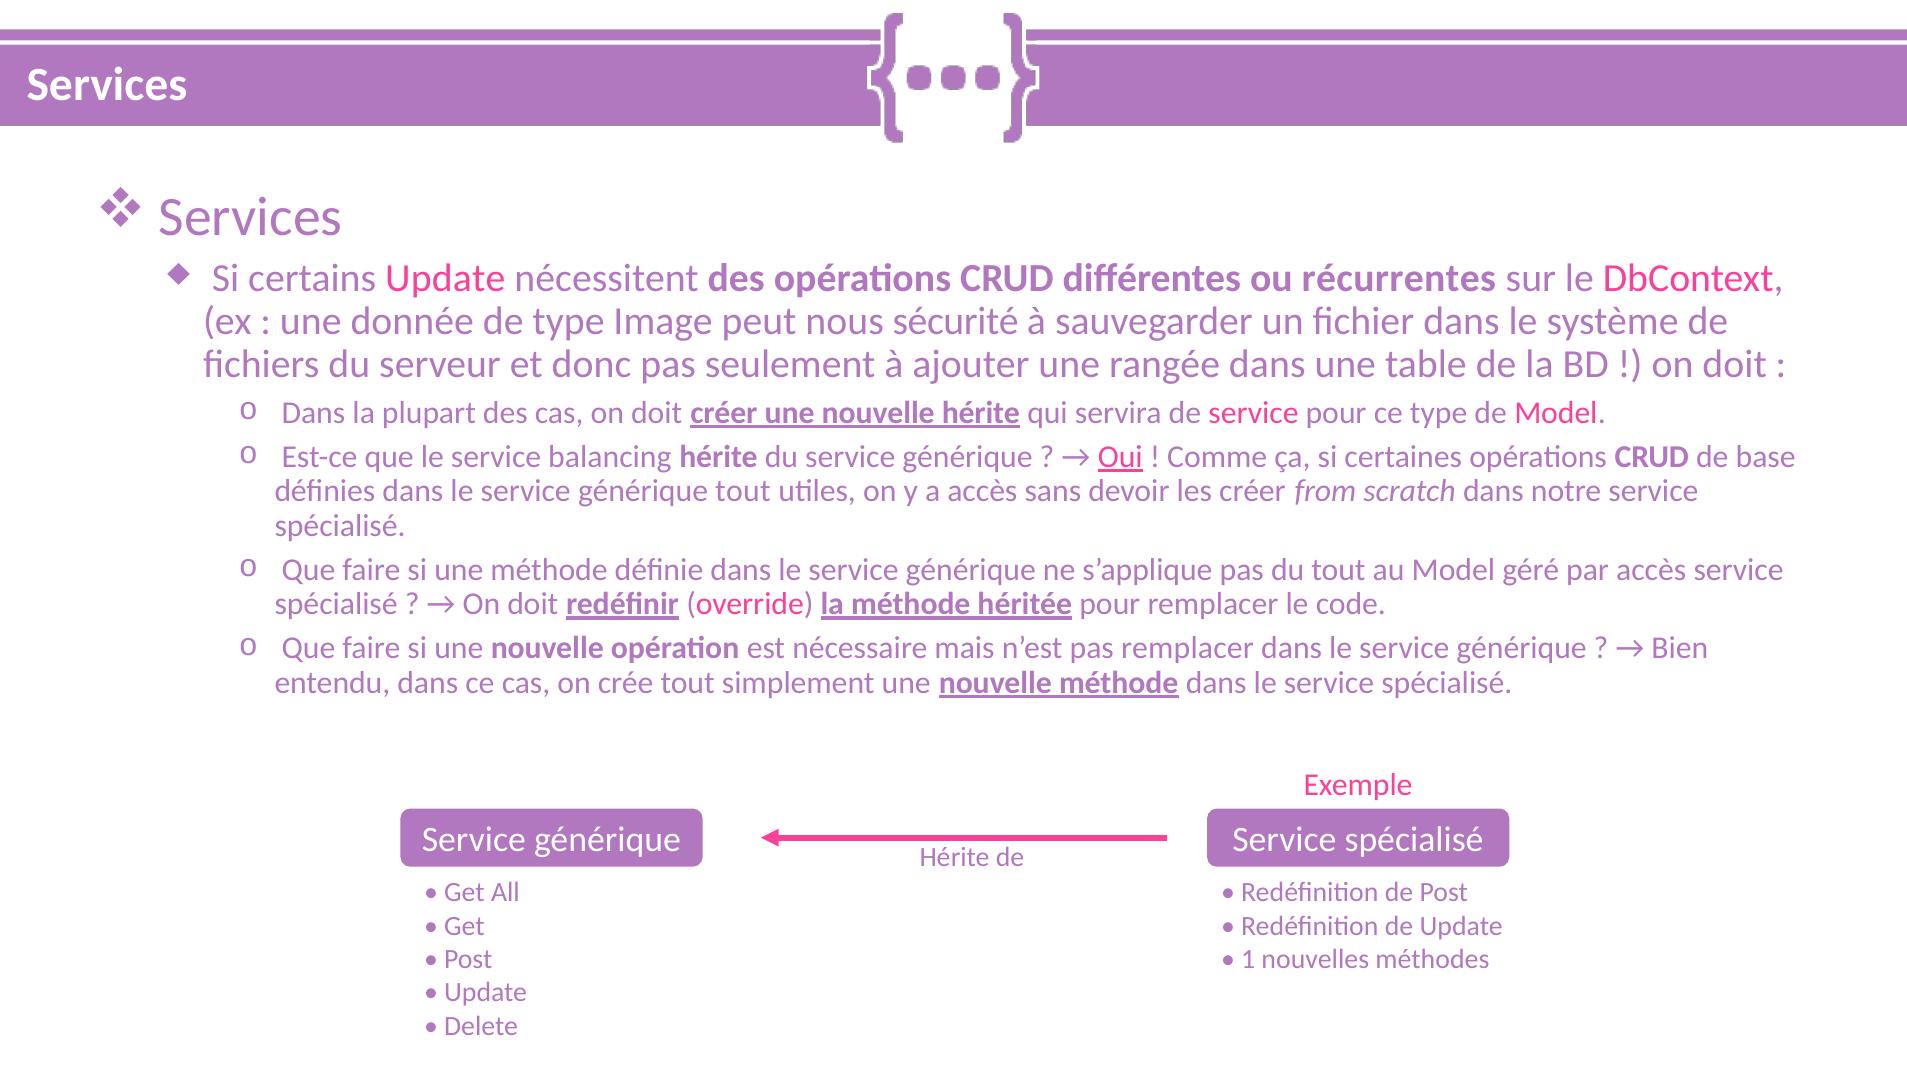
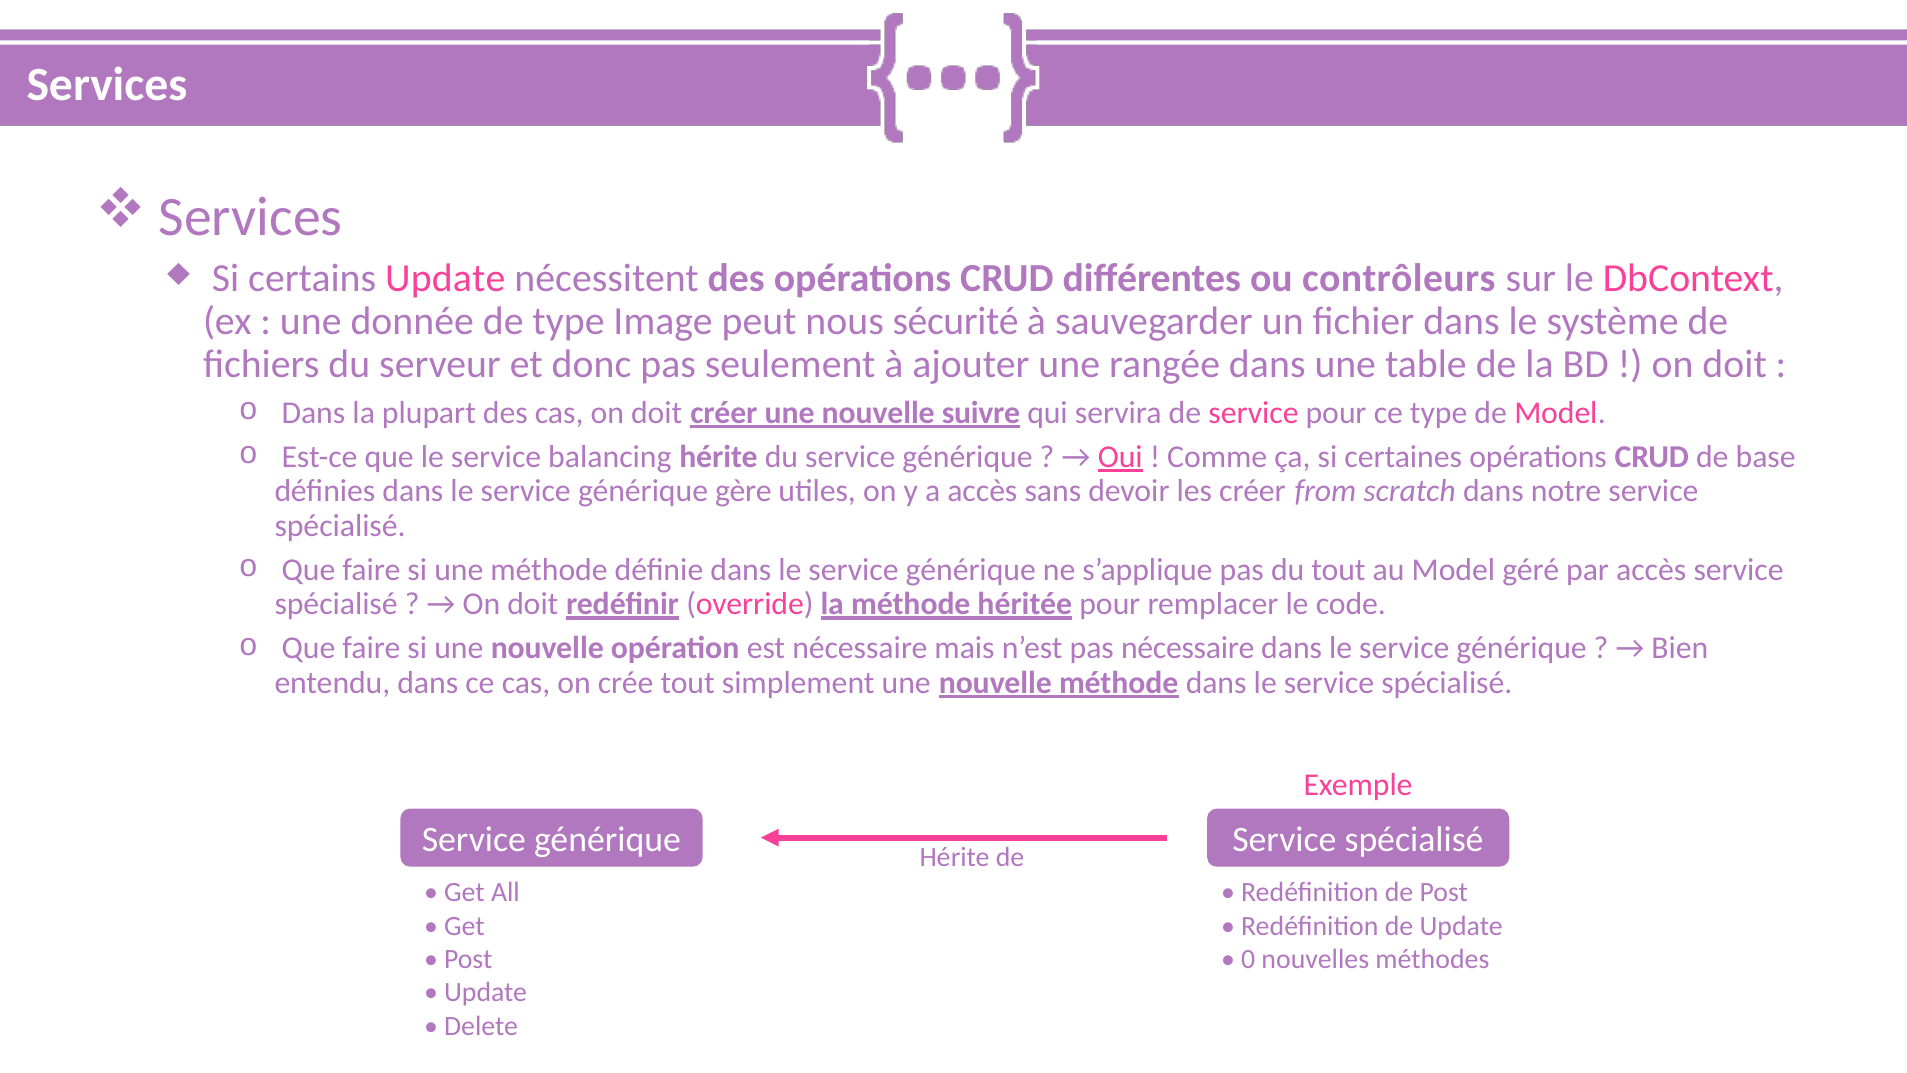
récurrentes: récurrentes -> contrôleurs (1399, 278)
nouvelle hérite: hérite -> suivre (981, 413)
générique tout: tout -> gère (743, 491)
pas remplacer: remplacer -> nécessaire (1188, 648)
1: 1 -> 0 (1248, 959)
